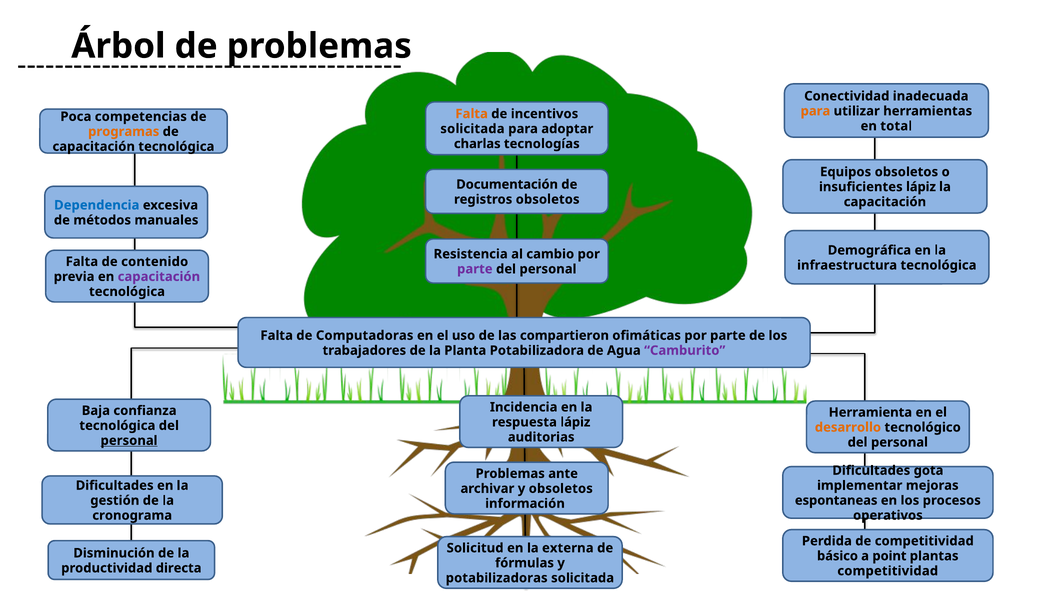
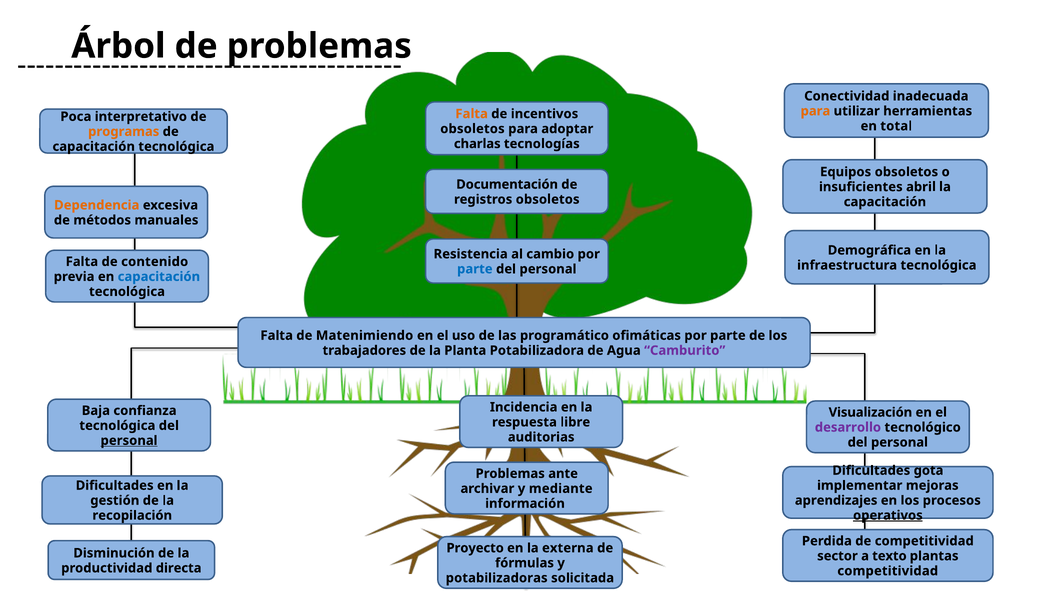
competencias: competencias -> interpretativo (141, 117)
solicitada: solicitada -> obsoletos (472, 129)
insuficientes lápiz: lápiz -> abril (921, 187)
Dependencia colour: blue -> orange (97, 205)
parte colour: purple -> blue (475, 269)
capacitación colour: purple -> blue (159, 277)
Computadoras: Computadoras -> Matenimiendo (365, 336)
compartieron: compartieron -> programático (564, 336)
Herramienta: Herramienta -> Visualización (870, 413)
respuesta lápiz: lápiz -> libre (575, 422)
desarrollo colour: orange -> purple (848, 427)
y obsoletos: obsoletos -> mediante (561, 489)
espontaneas: espontaneas -> aprendizajes (836, 501)
operativos underline: none -> present (888, 516)
cronograma: cronograma -> recopilación (132, 516)
Solicitud: Solicitud -> Proyecto (475, 548)
básico: básico -> sector (837, 556)
point: point -> texto (889, 556)
